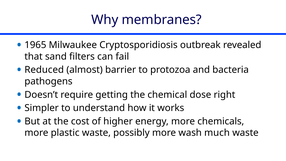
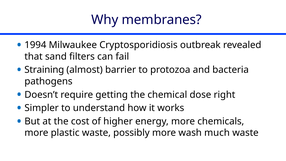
1965: 1965 -> 1994 (35, 45)
Reduced: Reduced -> Straining (44, 70)
